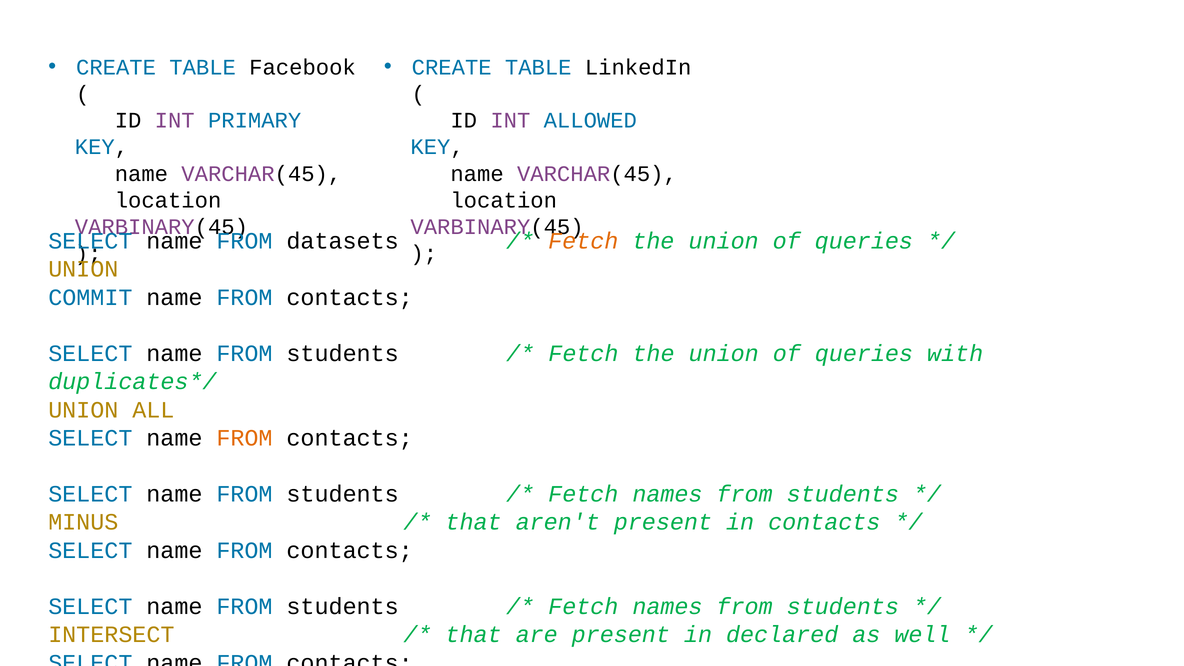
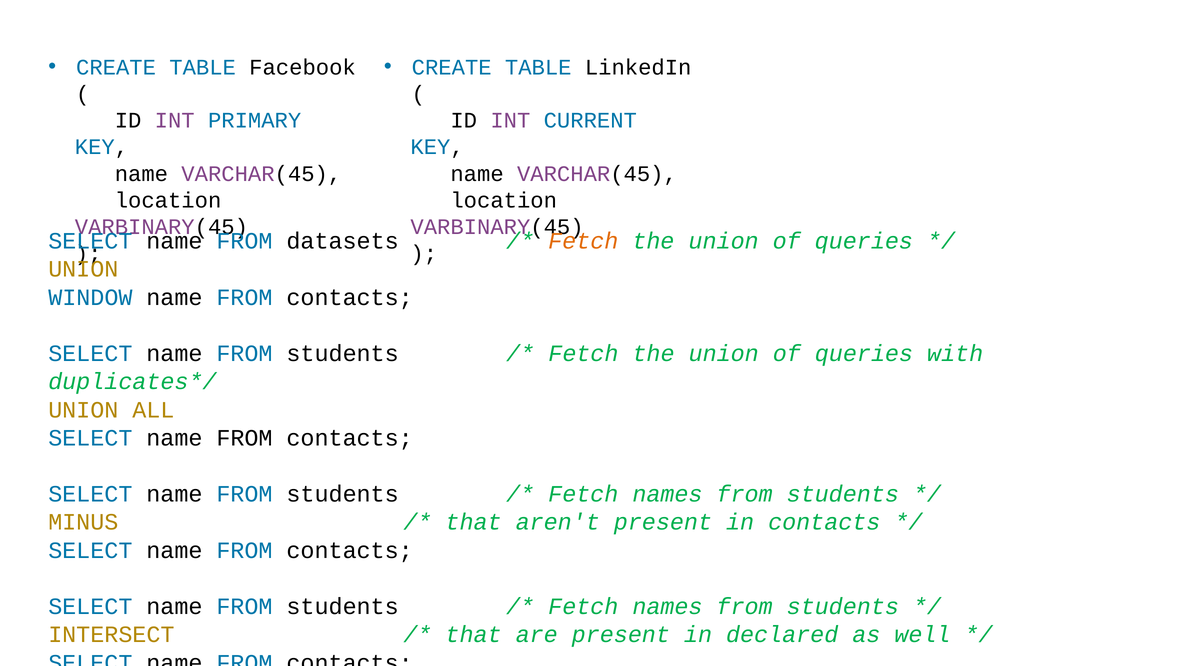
ALLOWED: ALLOWED -> CURRENT (590, 120)
COMMIT: COMMIT -> WINDOW (90, 297)
FROM colour: orange -> black (244, 438)
